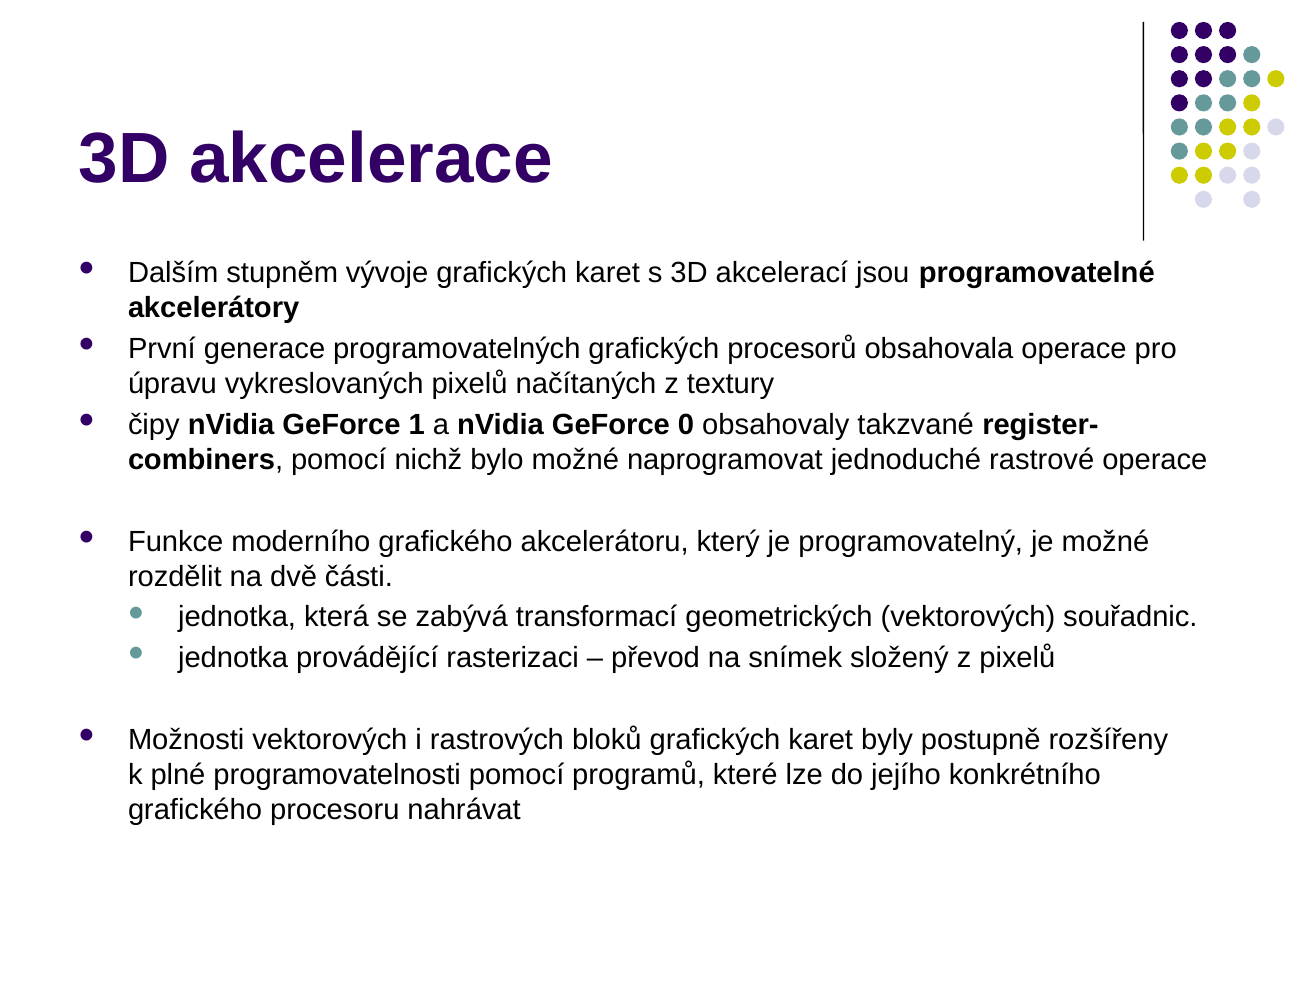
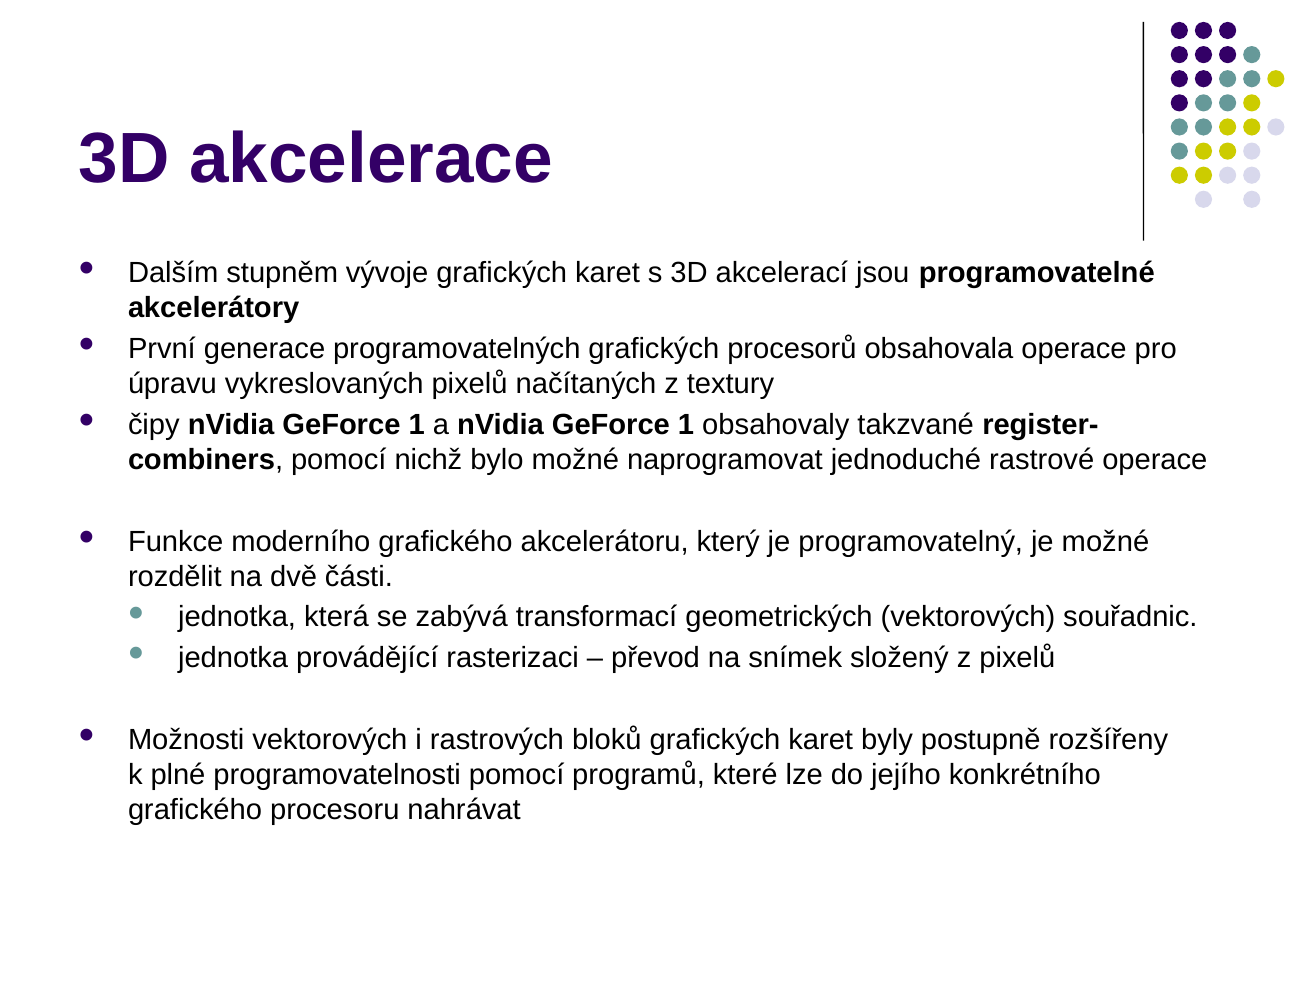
a nVidia GeForce 0: 0 -> 1 (686, 425)
